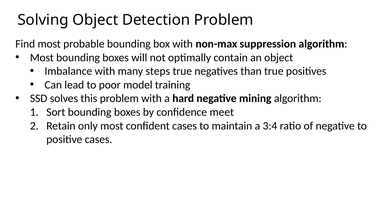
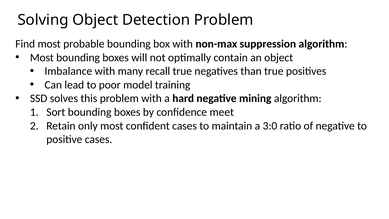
steps: steps -> recall (158, 71)
3:4: 3:4 -> 3:0 (270, 126)
